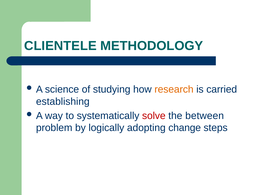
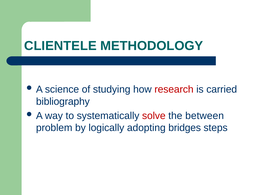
research colour: orange -> red (174, 89)
establishing: establishing -> bibliography (63, 101)
change: change -> bridges (185, 127)
